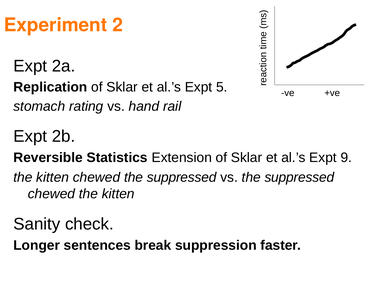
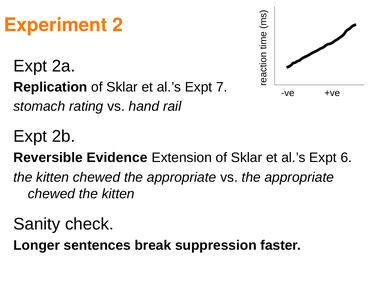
5: 5 -> 7 (222, 87)
Statistics: Statistics -> Evidence (117, 158)
9: 9 -> 6 (346, 158)
chewed the suppressed: suppressed -> appropriate (182, 177)
vs the suppressed: suppressed -> appropriate (299, 177)
